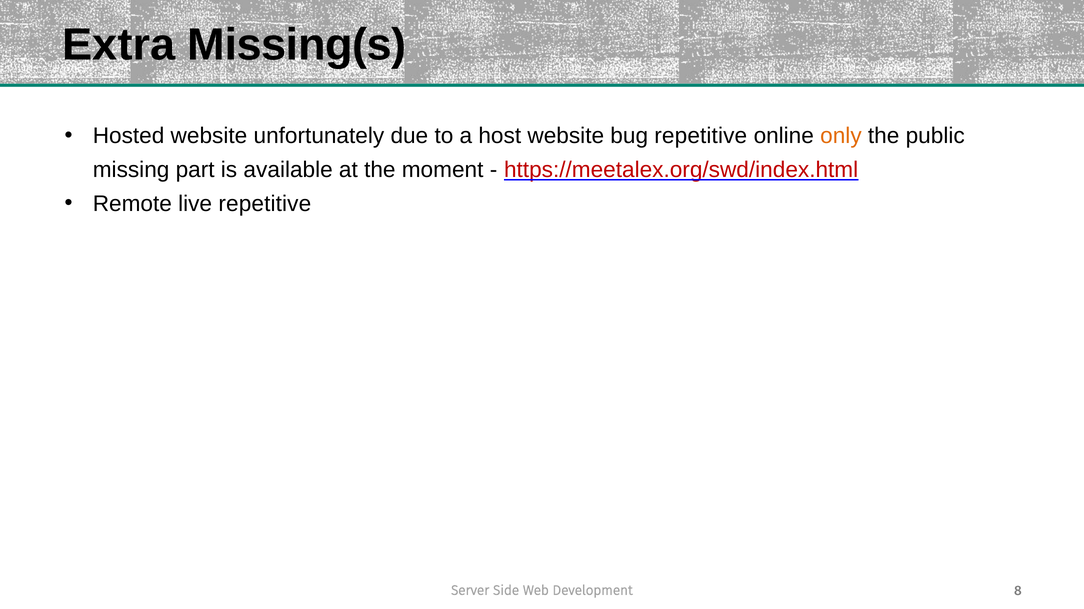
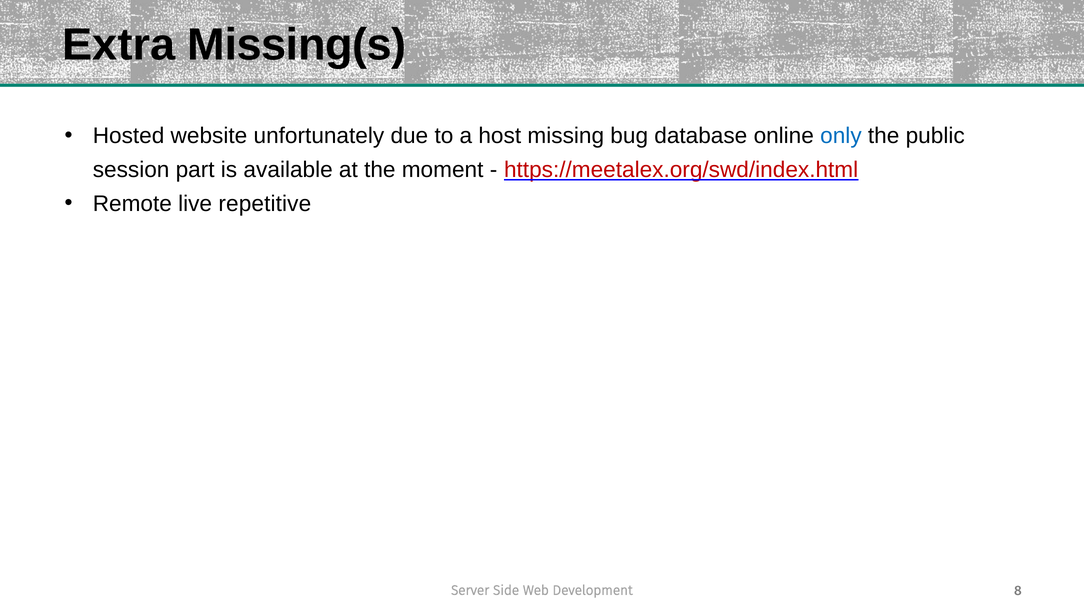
host website: website -> missing (566, 136)
bug repetitive: repetitive -> database (701, 136)
only colour: orange -> blue (841, 136)
missing: missing -> session (131, 170)
